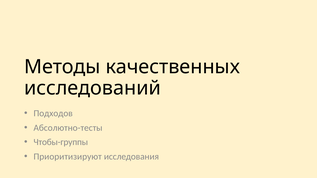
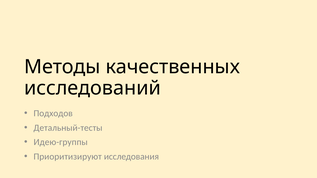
Абсолютно-тесты: Абсолютно-тесты -> Детальный-тесты (68, 128)
Чтобы-группы: Чтобы-группы -> Идею-группы (61, 142)
